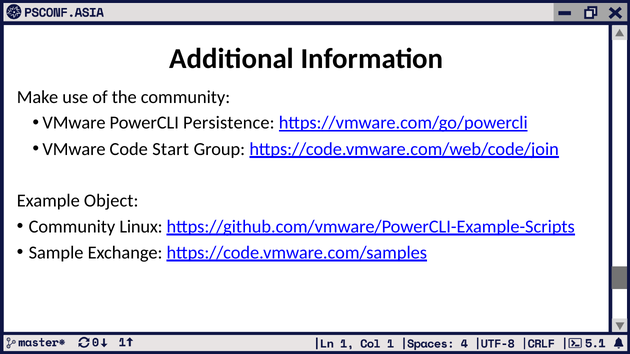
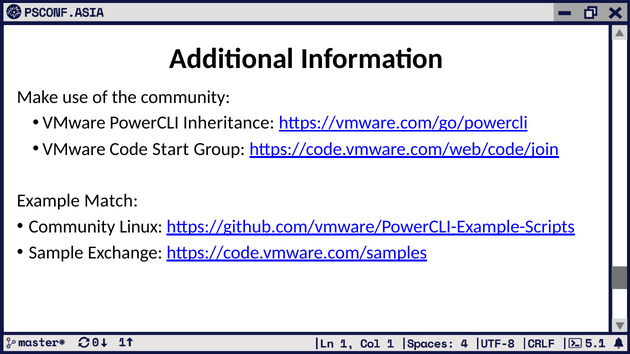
Persistence: Persistence -> Inheritance (229, 123)
Object: Object -> Match (111, 201)
